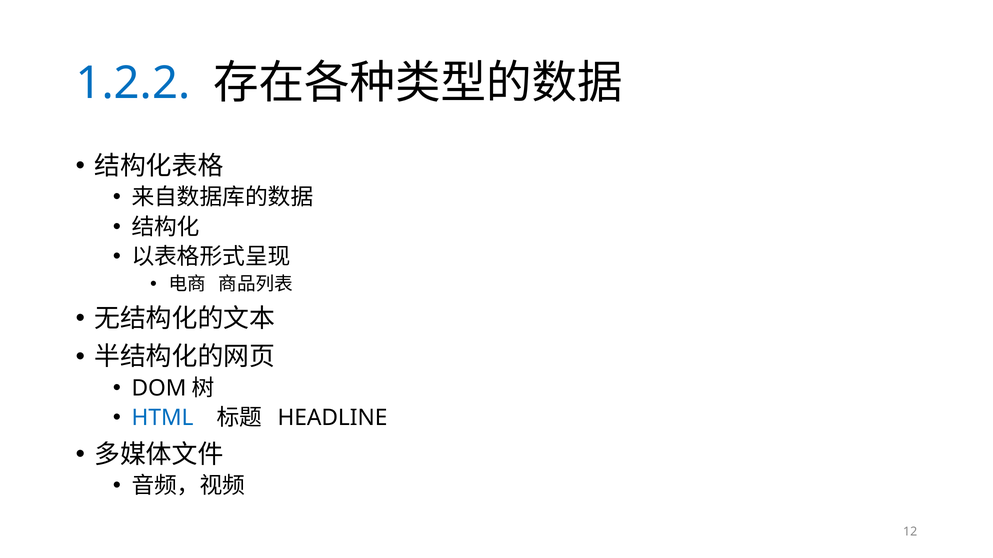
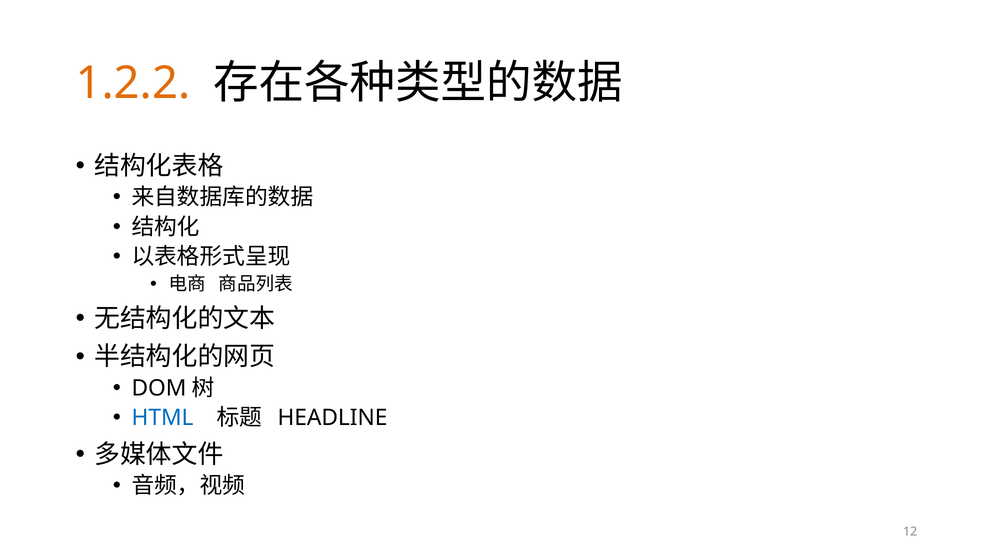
1.2.2 colour: blue -> orange (133, 83)
